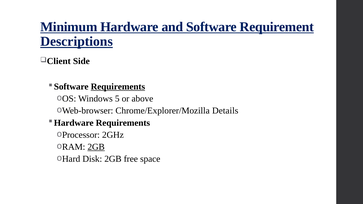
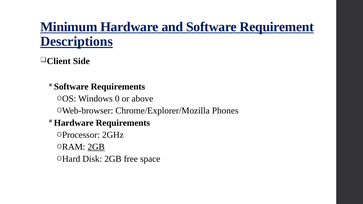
Requirements underline: present -> none (118, 87)
5: 5 -> 0 (117, 99)
Details: Details -> Phones (225, 111)
